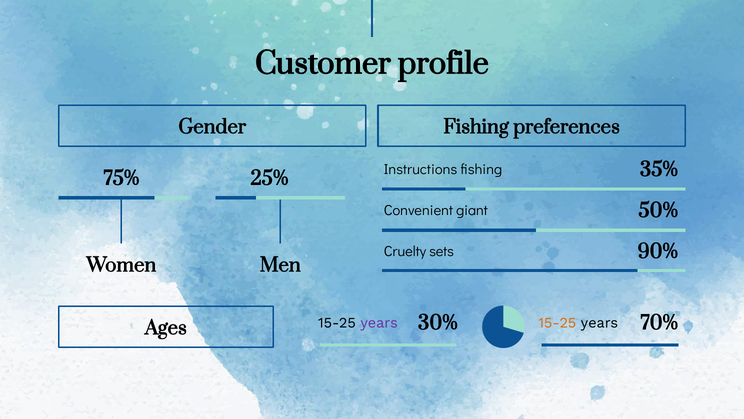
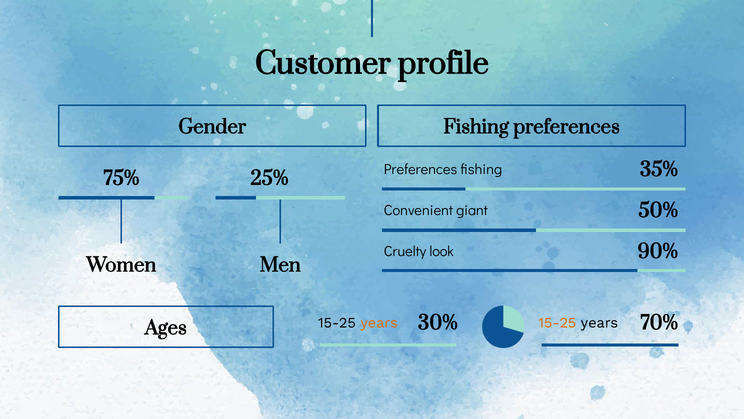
Instructions: Instructions -> Preferences (421, 169)
sets: sets -> look (442, 251)
years colour: purple -> orange (379, 322)
